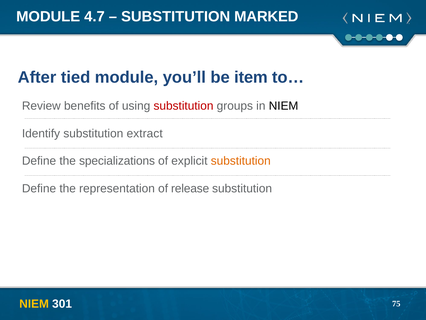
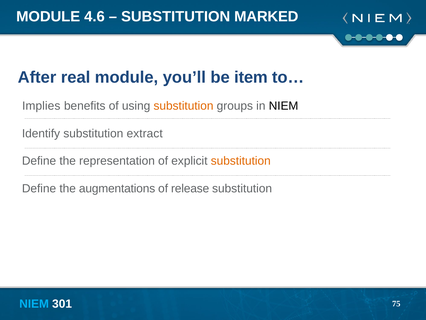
4.7: 4.7 -> 4.6 (94, 16)
tied: tied -> real (76, 77)
Review: Review -> Implies (41, 106)
substitution colour: red -> orange (183, 106)
specializations: specializations -> representation (117, 161)
representation: representation -> augmentations (117, 188)
NIEM colour: yellow -> light blue (34, 303)
